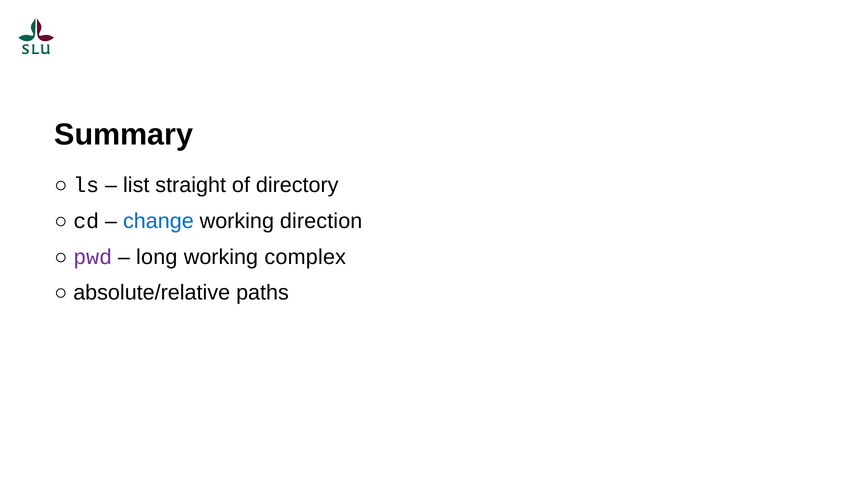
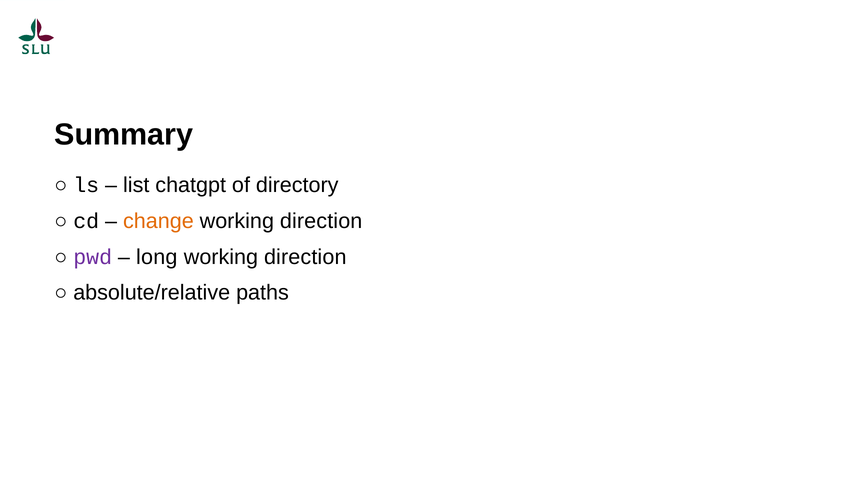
straight: straight -> chatgpt (191, 185)
change colour: blue -> orange (158, 221)
complex: complex -> direction (305, 257)
